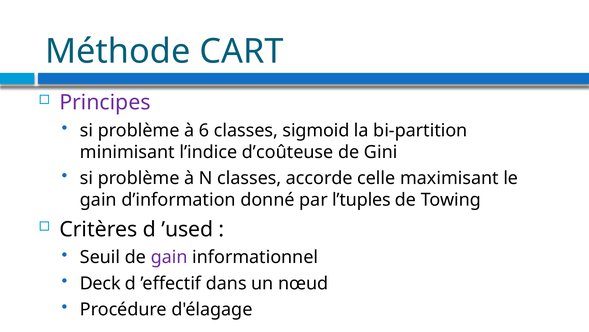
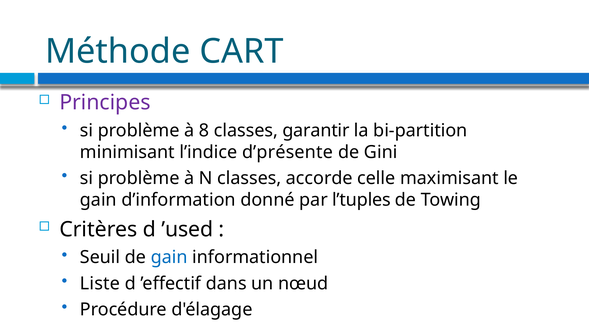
6: 6 -> 8 (204, 130)
sigmoid: sigmoid -> garantir (316, 130)
d’coûteuse: d’coûteuse -> d’présente (288, 152)
gain colour: purple -> blue (169, 257)
Deck: Deck -> Liste (100, 283)
